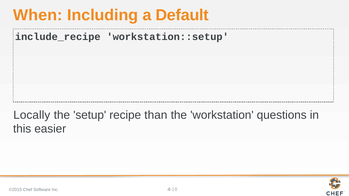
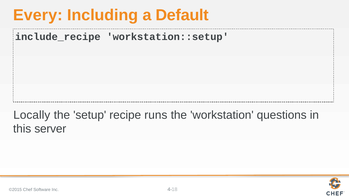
When: When -> Every (38, 15)
than: than -> runs (156, 115)
easier: easier -> server (50, 129)
